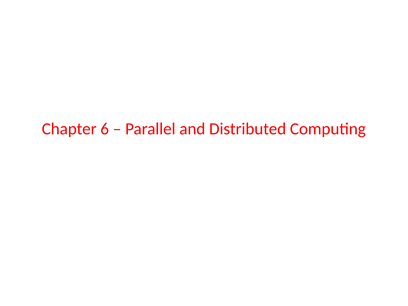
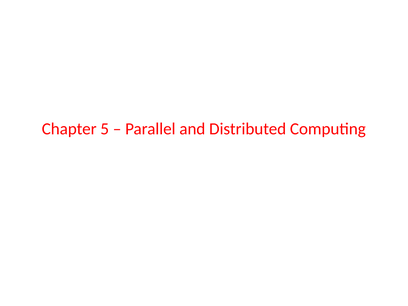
6: 6 -> 5 (105, 129)
